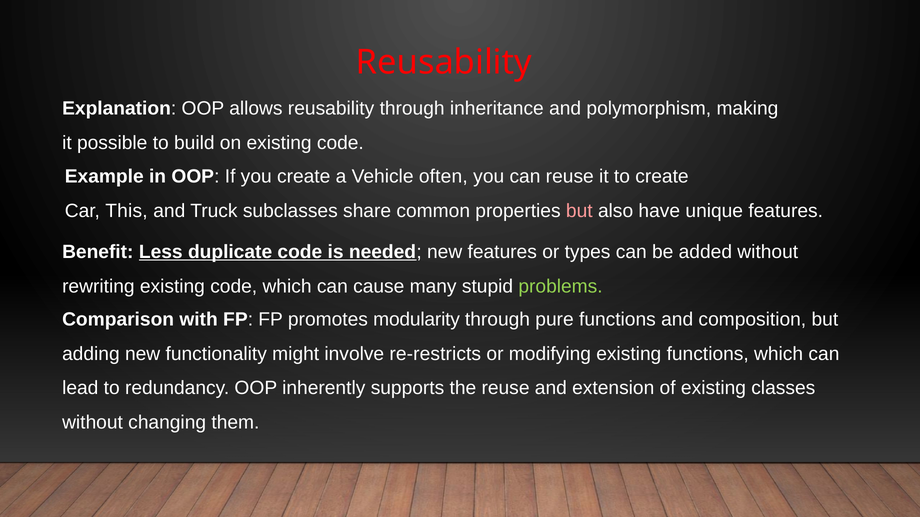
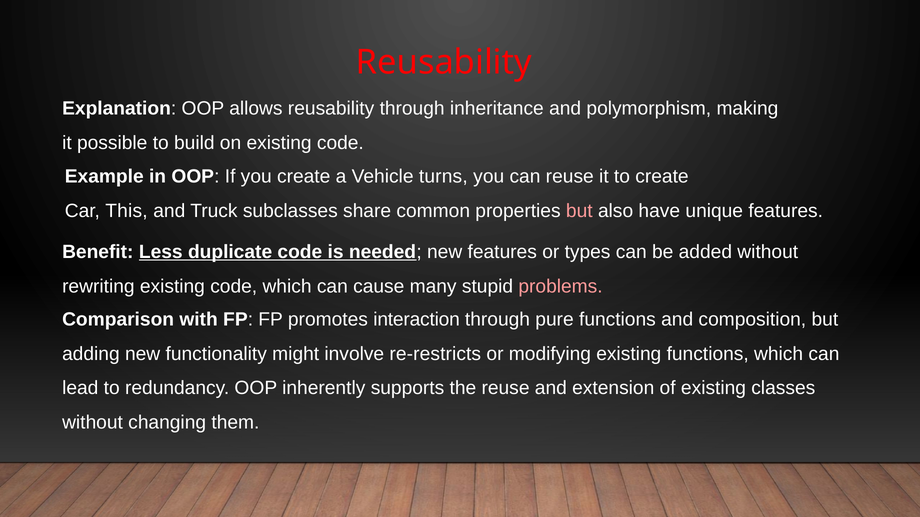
often: often -> turns (443, 177)
problems colour: light green -> pink (561, 286)
modularity: modularity -> interaction (417, 320)
